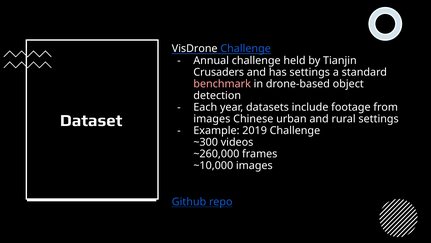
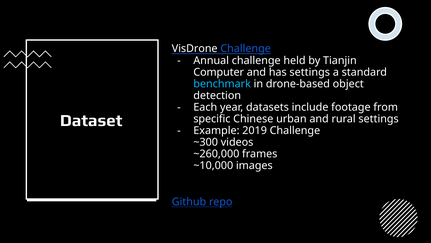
Crusaders: Crusaders -> Computer (219, 72)
benchmark colour: pink -> light blue (222, 84)
images: images -> specific (212, 119)
